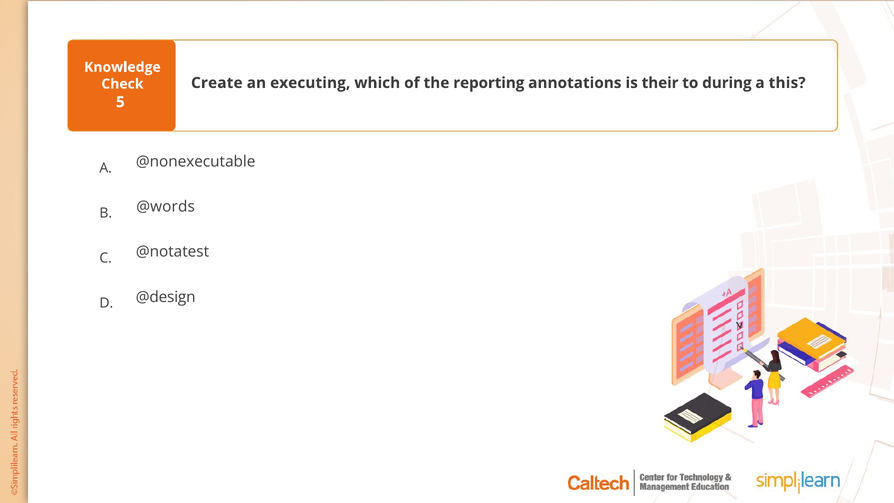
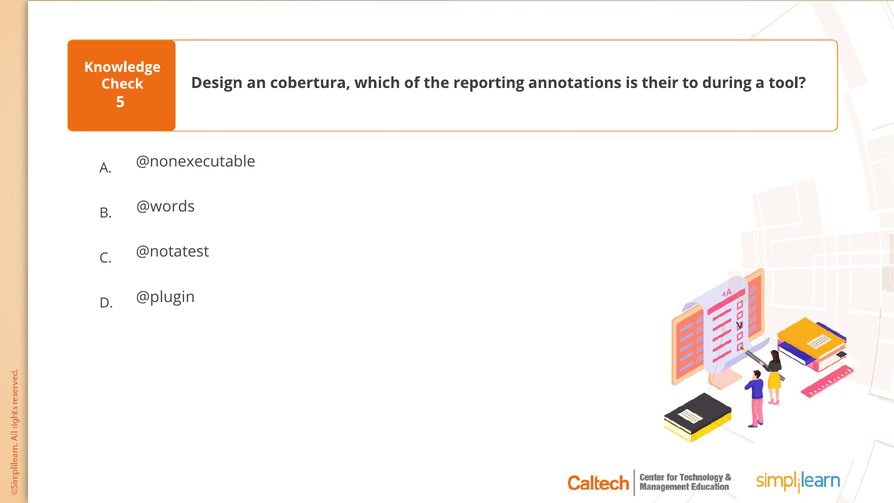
Create: Create -> Design (217, 83)
executing: executing -> cobertura (310, 83)
this: this -> tool (787, 83)
@design: @design -> @plugin (166, 297)
